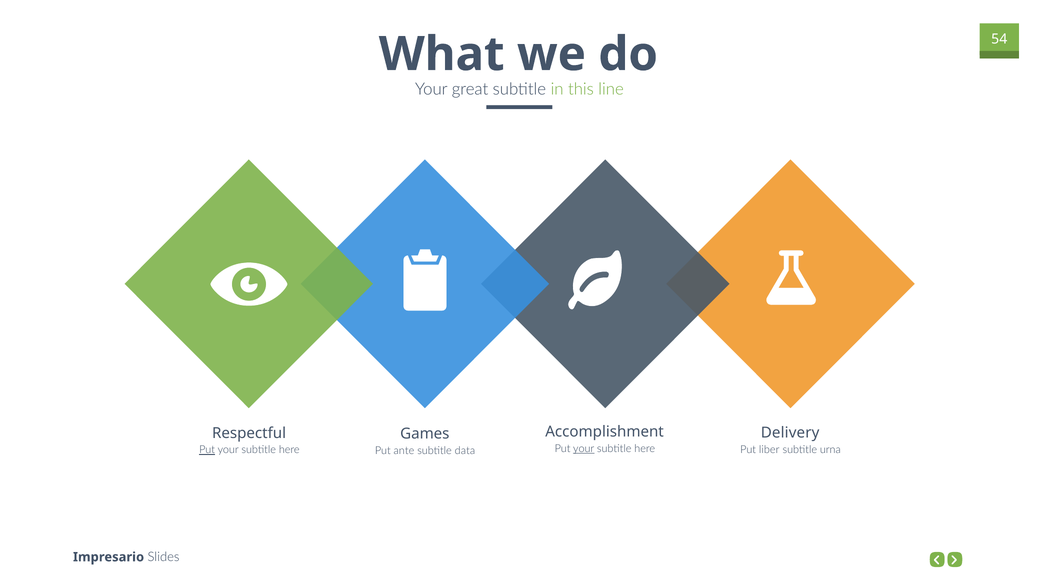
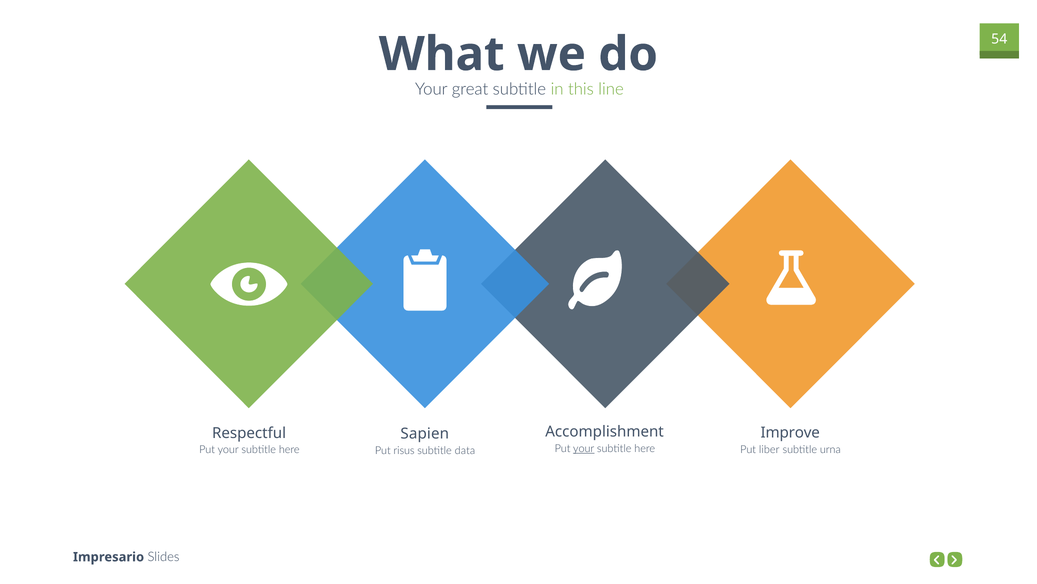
Delivery: Delivery -> Improve (790, 433)
Games: Games -> Sapien (425, 433)
Put underline: present -> none (207, 449)
ante: ante -> risus (404, 450)
